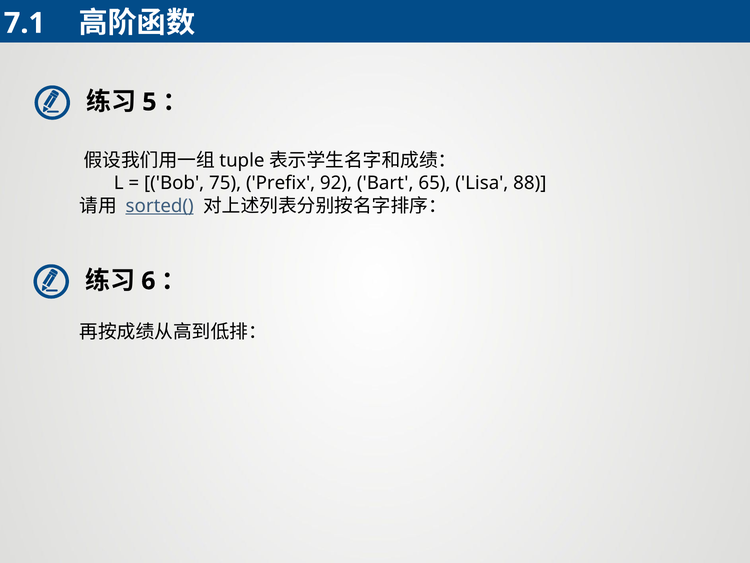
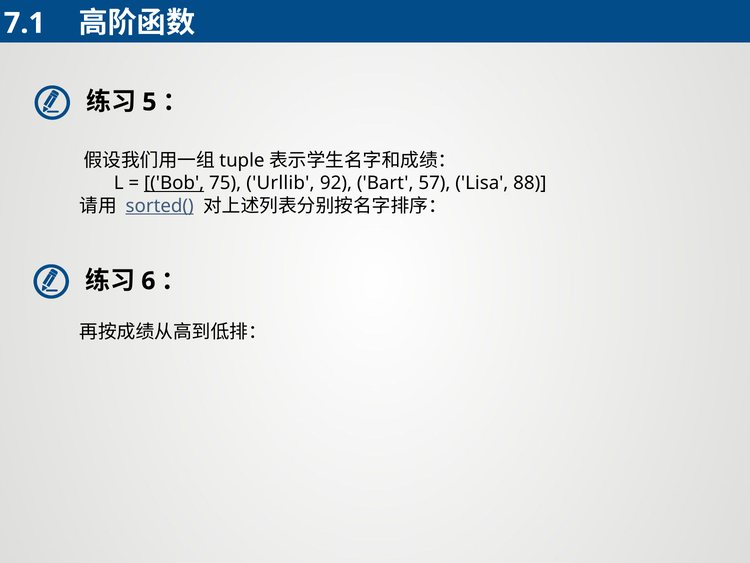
Bob underline: none -> present (174, 183)
Prefix: Prefix -> Urllib (280, 183)
65: 65 -> 57 (434, 183)
